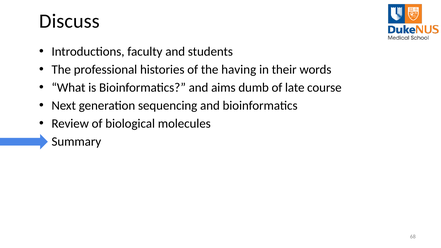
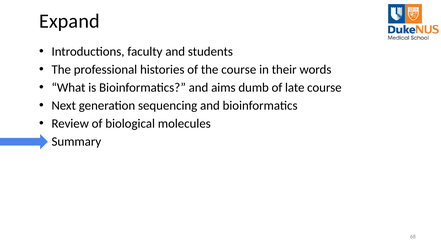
Discuss: Discuss -> Expand (69, 21)
the having: having -> course (239, 70)
